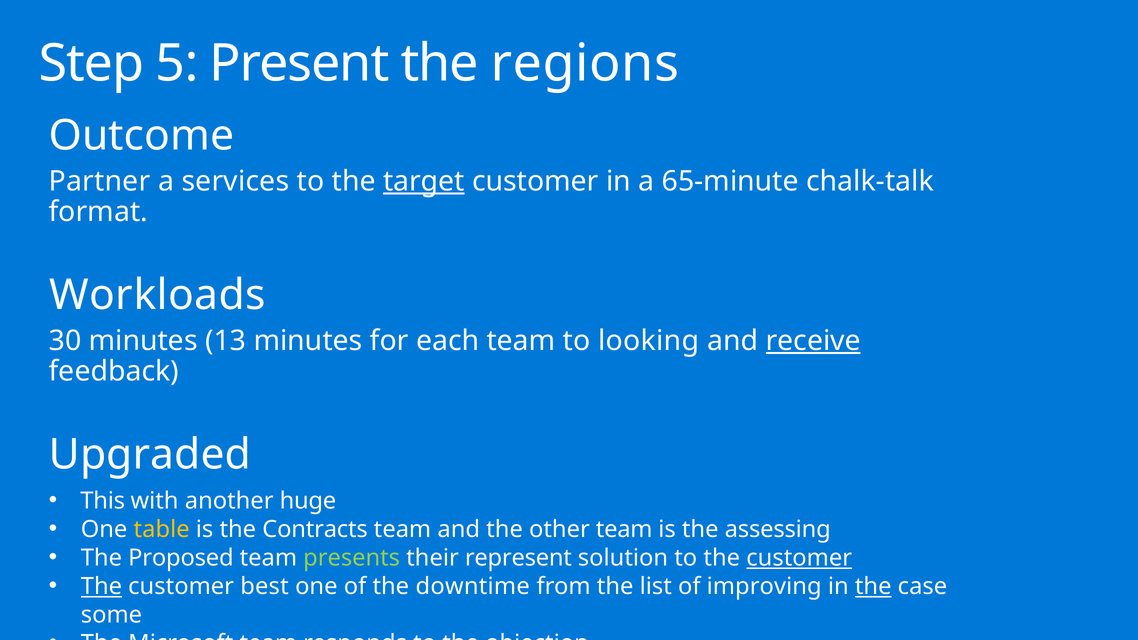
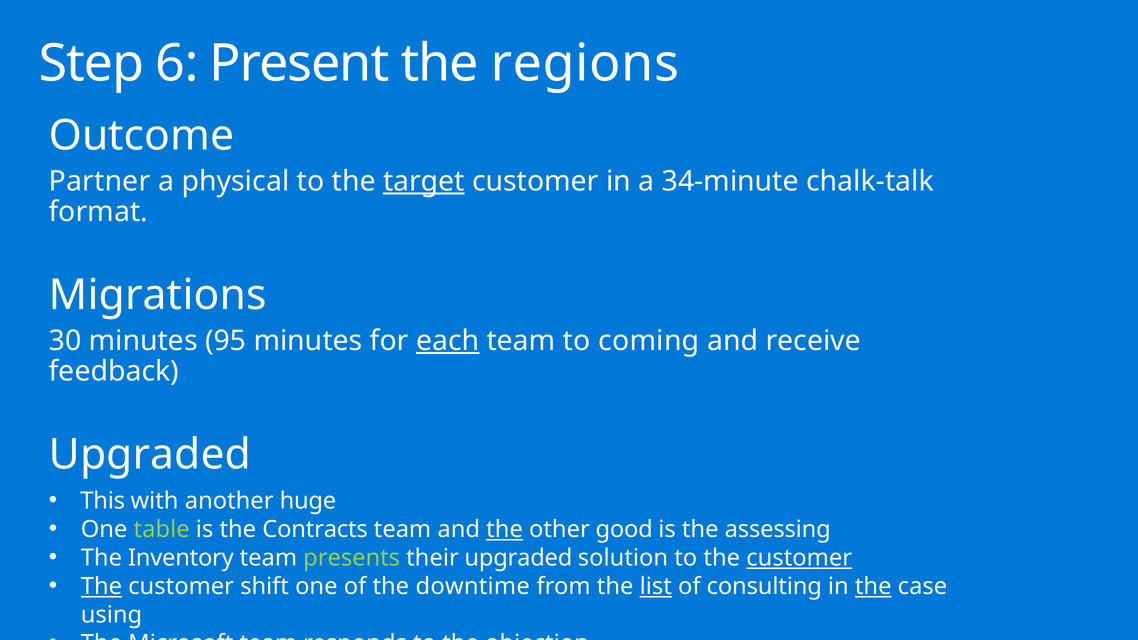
5: 5 -> 6 (177, 63)
services: services -> physical (235, 181)
65-minute: 65-minute -> 34-minute (730, 181)
Workloads: Workloads -> Migrations (158, 295)
13: 13 -> 95 (226, 341)
each underline: none -> present (448, 341)
looking: looking -> coming (649, 341)
receive underline: present -> none (813, 341)
table colour: yellow -> light green (162, 530)
the underline: none -> present (505, 530)
other team: team -> good (624, 530)
Proposed: Proposed -> Inventory (181, 558)
their represent: represent -> upgraded (518, 558)
best: best -> shift (265, 586)
list underline: none -> present (656, 586)
improving: improving -> consulting (764, 586)
some: some -> using (111, 615)
